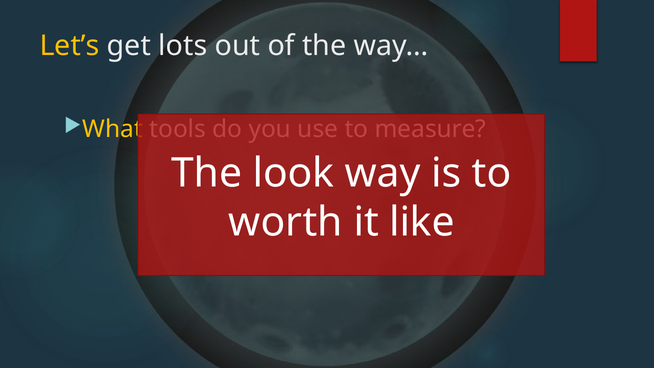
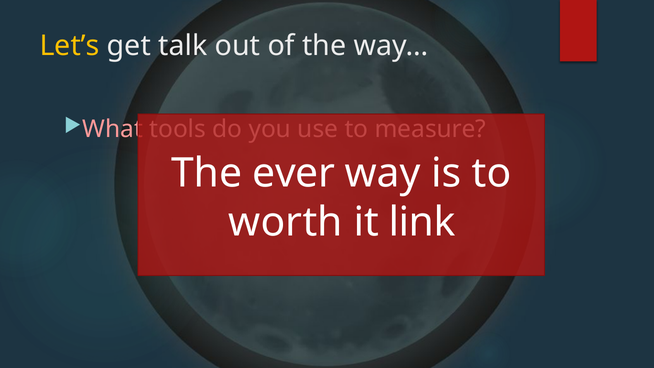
lots: lots -> talk (183, 46)
What colour: yellow -> pink (113, 129)
look: look -> ever (294, 173)
like: like -> link (422, 222)
